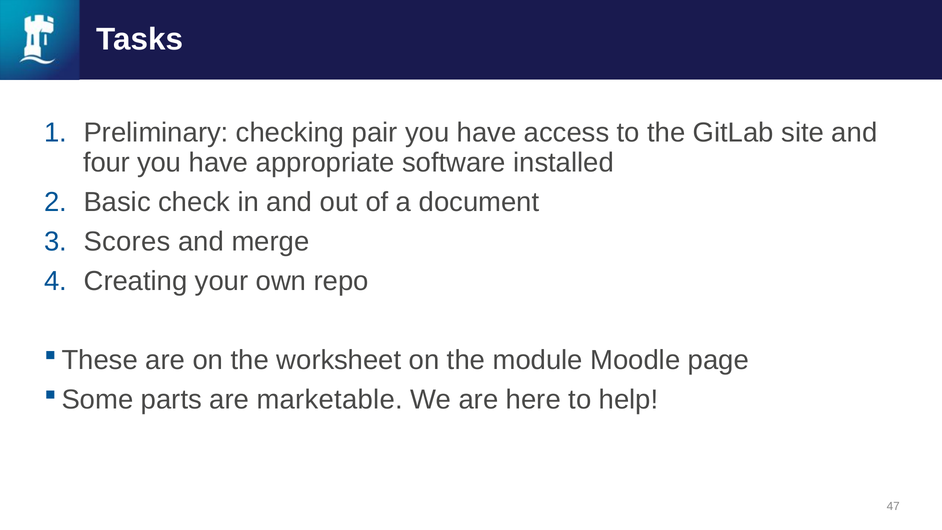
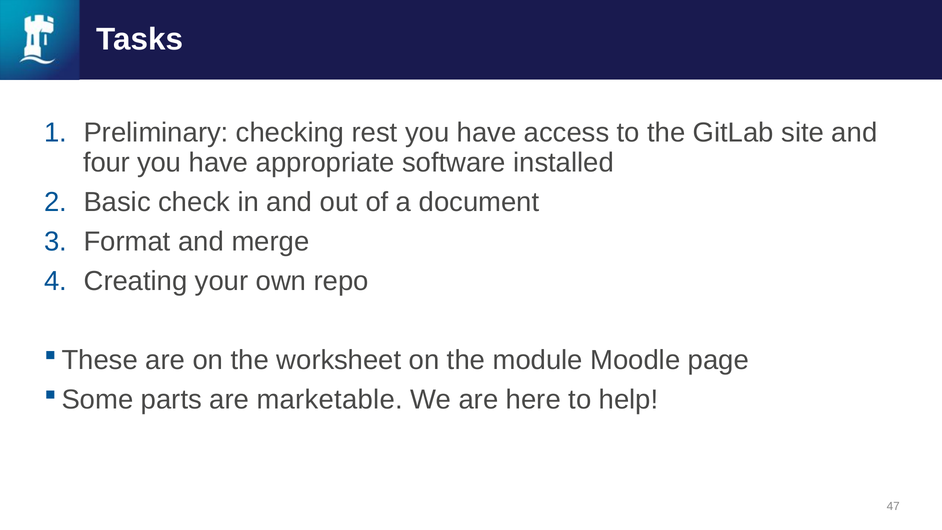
pair: pair -> rest (375, 133)
Scores: Scores -> Format (127, 242)
